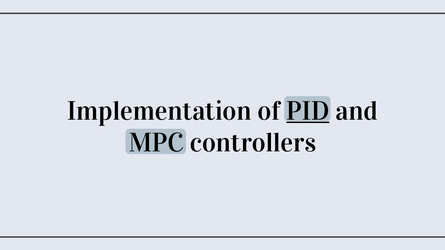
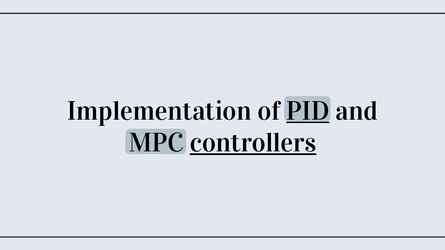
controllers underline: none -> present (253, 143)
